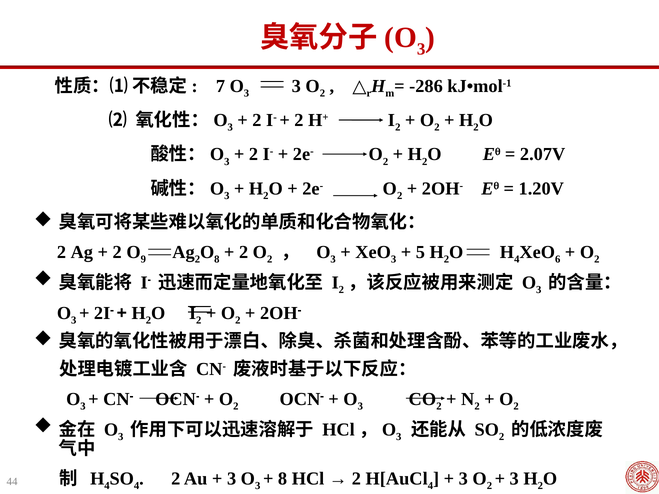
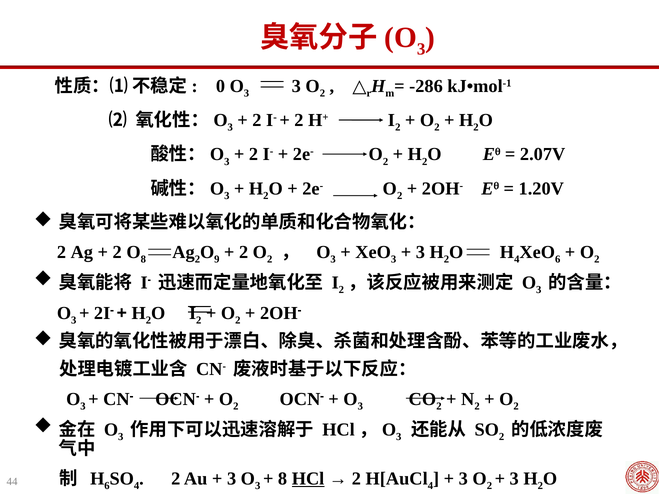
7: 7 -> 0 (220, 86)
9: 9 -> 8 (143, 260)
8: 8 -> 9 (217, 260)
5: 5 -> 3 (420, 252)
4: 4 -> 6 (107, 486)
HCl underline: none -> present (308, 479)
